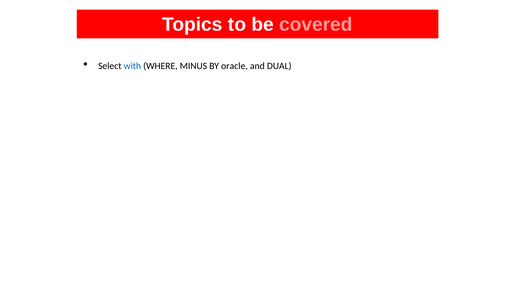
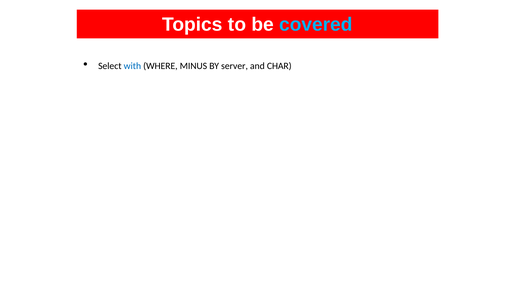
covered colour: pink -> light blue (316, 24)
oracle: oracle -> server (234, 66)
DUAL: DUAL -> CHAR (279, 66)
